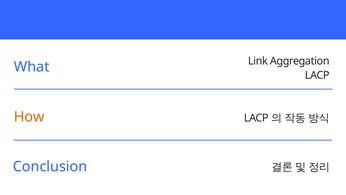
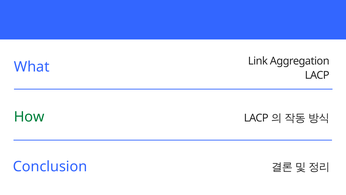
How colour: orange -> green (29, 117)
